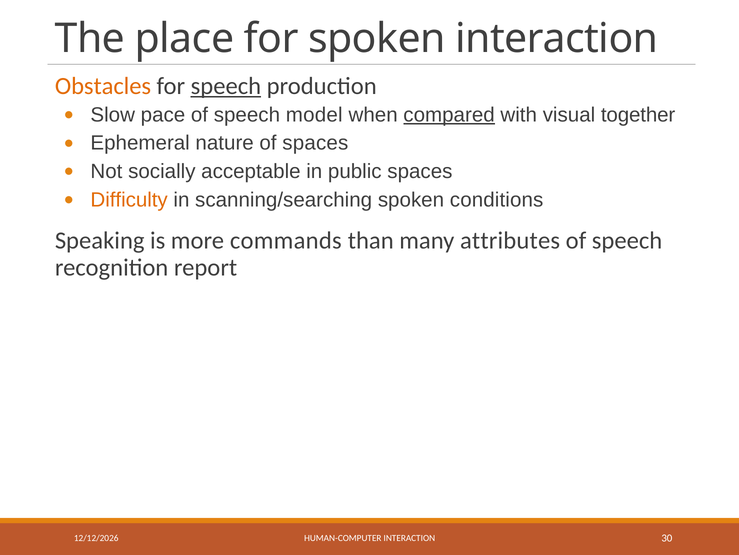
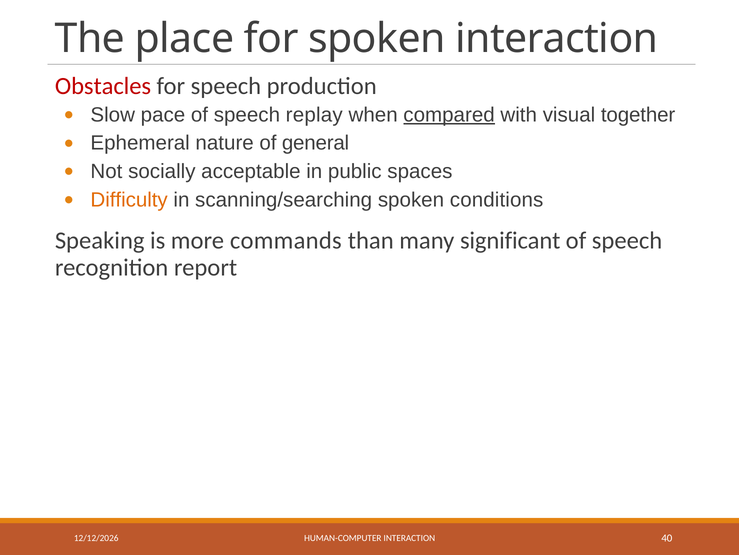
Obstacles colour: orange -> red (103, 86)
speech underline: present -> none (226, 86)
model: model -> replay (314, 115)
of spaces: spaces -> general (316, 143)
attributes: attributes -> significant (510, 240)
30: 30 -> 40 (667, 537)
